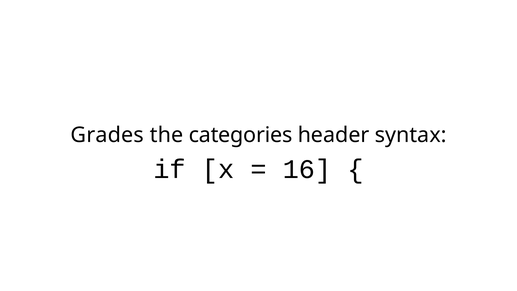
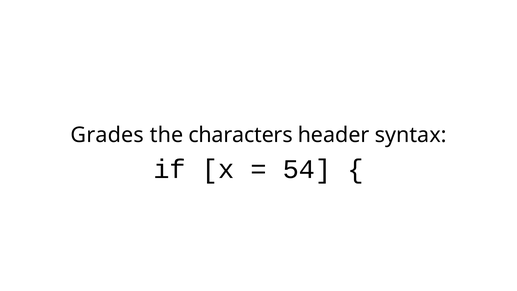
categories: categories -> characters (241, 135)
16: 16 -> 54 (307, 169)
